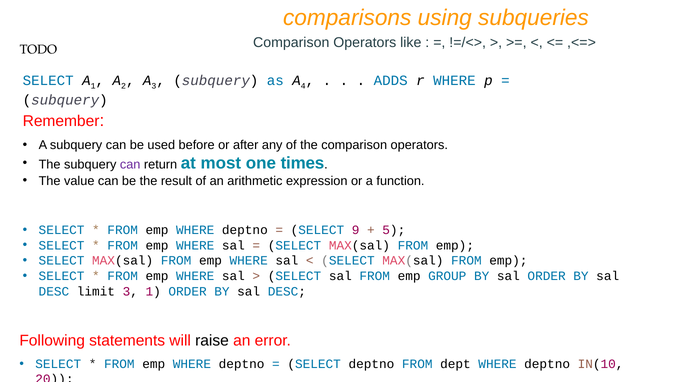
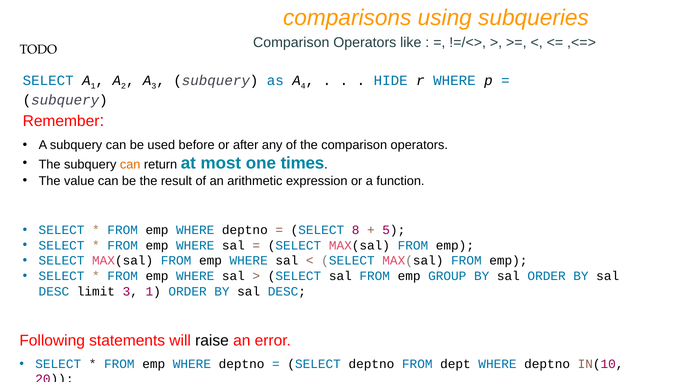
ADDS: ADDS -> HIDE (391, 81)
can colour: purple -> orange (130, 165)
9: 9 -> 8 (356, 230)
